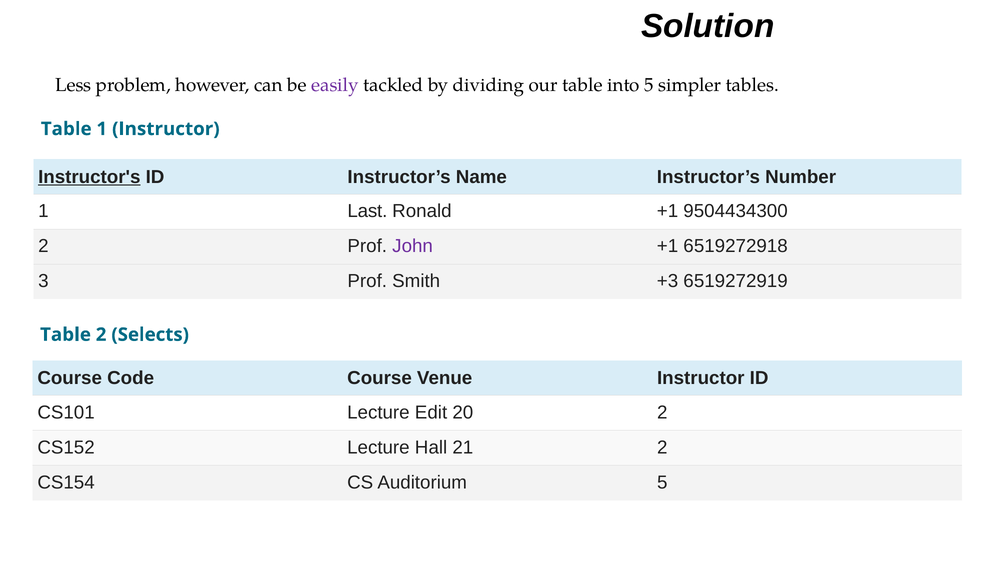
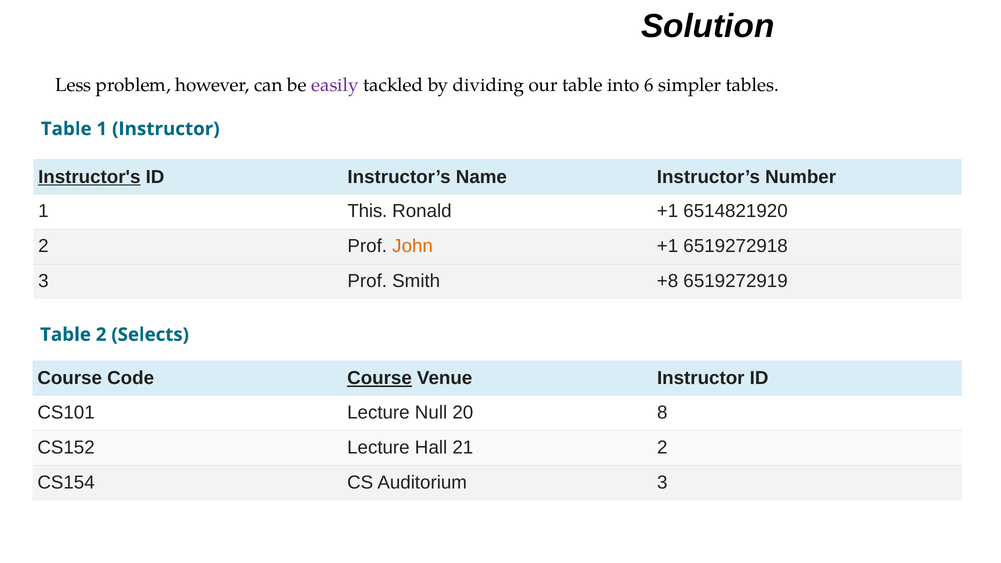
into 5: 5 -> 6 (649, 85)
Last: Last -> This (367, 211)
9504434300: 9504434300 -> 6514821920 (736, 211)
John colour: purple -> orange (413, 246)
+3: +3 -> +8 (668, 281)
Course underline: none -> present (380, 378)
Edit: Edit -> Null (431, 412)
20 2: 2 -> 8 (662, 412)
Auditorium 5: 5 -> 3 (662, 482)
